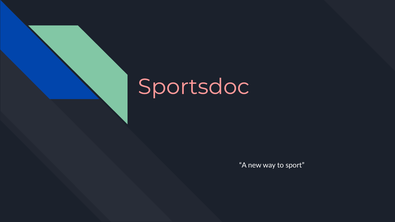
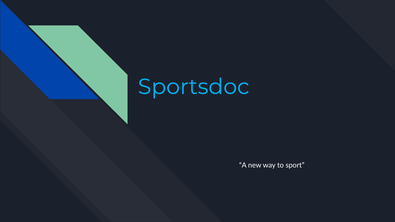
Sportsdoc colour: pink -> light blue (194, 87)
